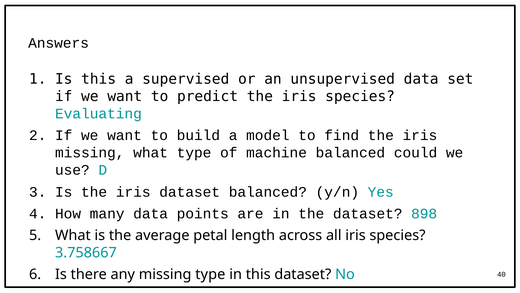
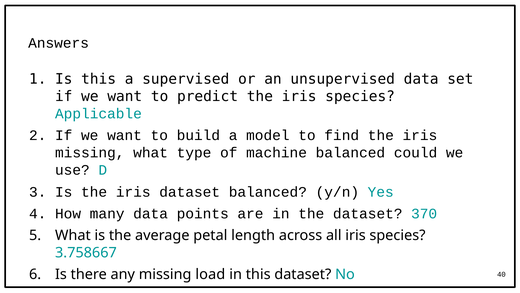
Evaluating: Evaluating -> Applicable (98, 114)
898: 898 -> 370 (424, 213)
missing type: type -> load (210, 274)
